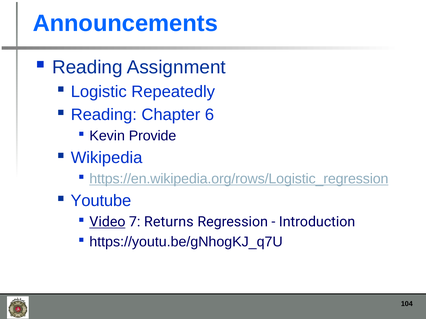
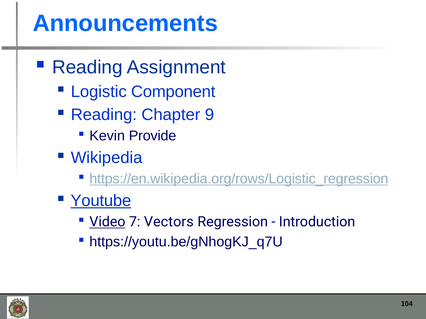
Repeatedly: Repeatedly -> Component (173, 92)
6: 6 -> 9 (210, 115)
Youtube underline: none -> present (101, 201)
Returns: Returns -> Vectors (169, 222)
